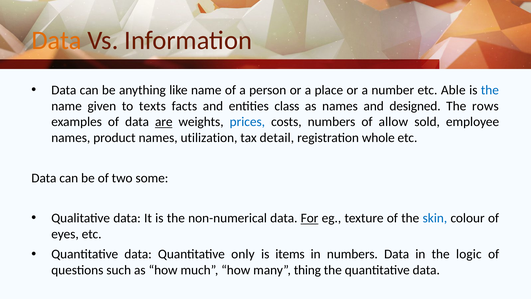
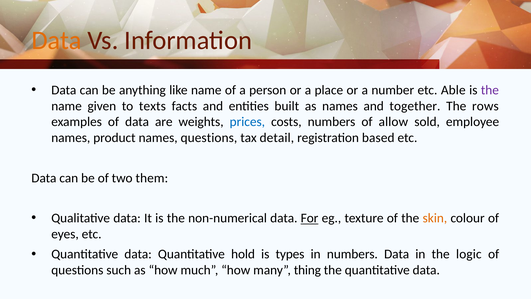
the colour: blue -> purple (490, 90)
class: class -> built (287, 106)
designed: designed -> together (415, 106)
are underline: present -> none (164, 122)
names utilization: utilization -> questions (209, 138)
whole: whole -> based (378, 138)
some: some -> them (152, 178)
skin colour: blue -> orange (435, 218)
only: only -> hold (243, 254)
items: items -> types (290, 254)
